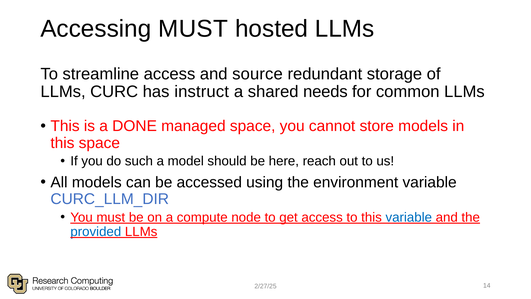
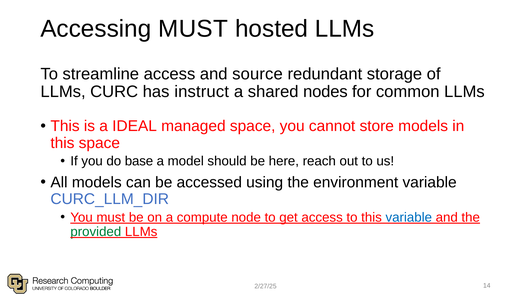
needs: needs -> nodes (325, 92)
DONE: DONE -> IDEAL (135, 126)
such: such -> base (139, 161)
provided colour: blue -> green (96, 231)
